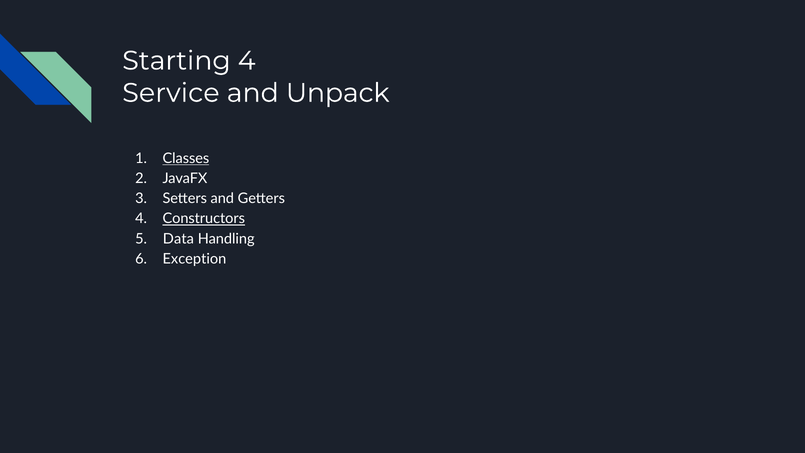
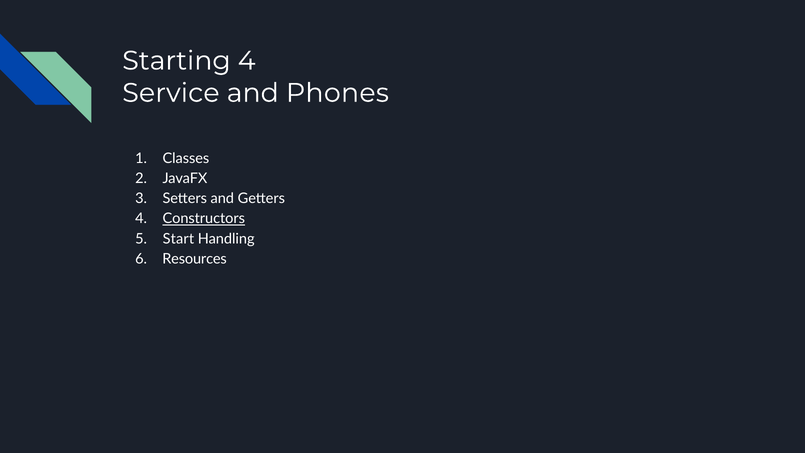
Unpack: Unpack -> Phones (337, 93)
Classes underline: present -> none (186, 158)
Data: Data -> Start (178, 239)
Exception: Exception -> Resources (195, 259)
